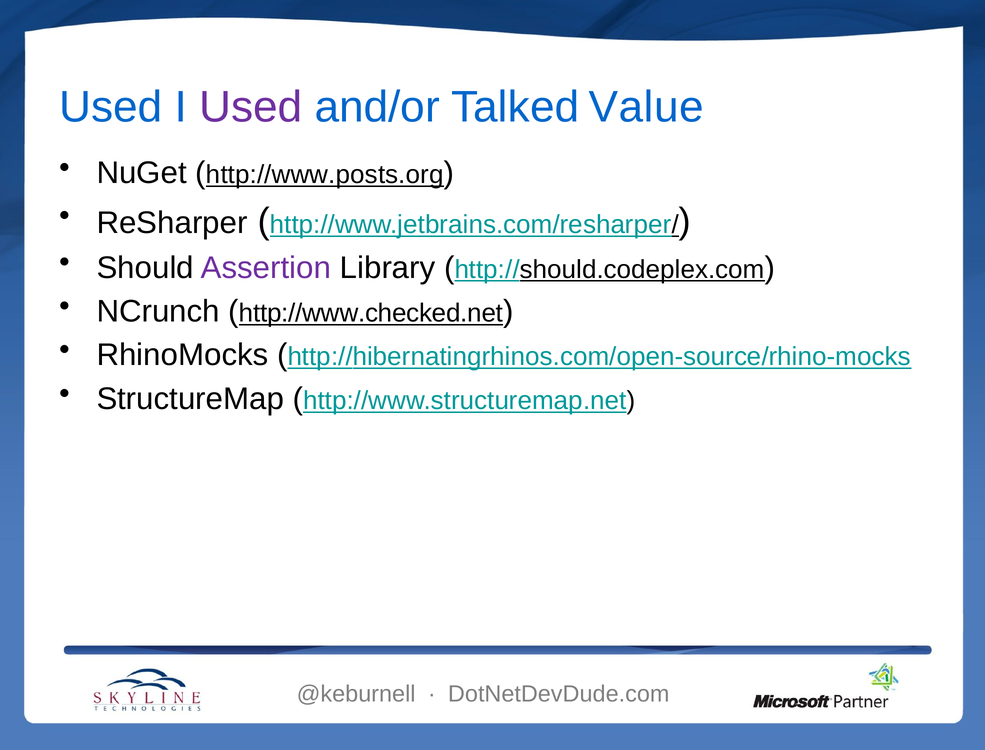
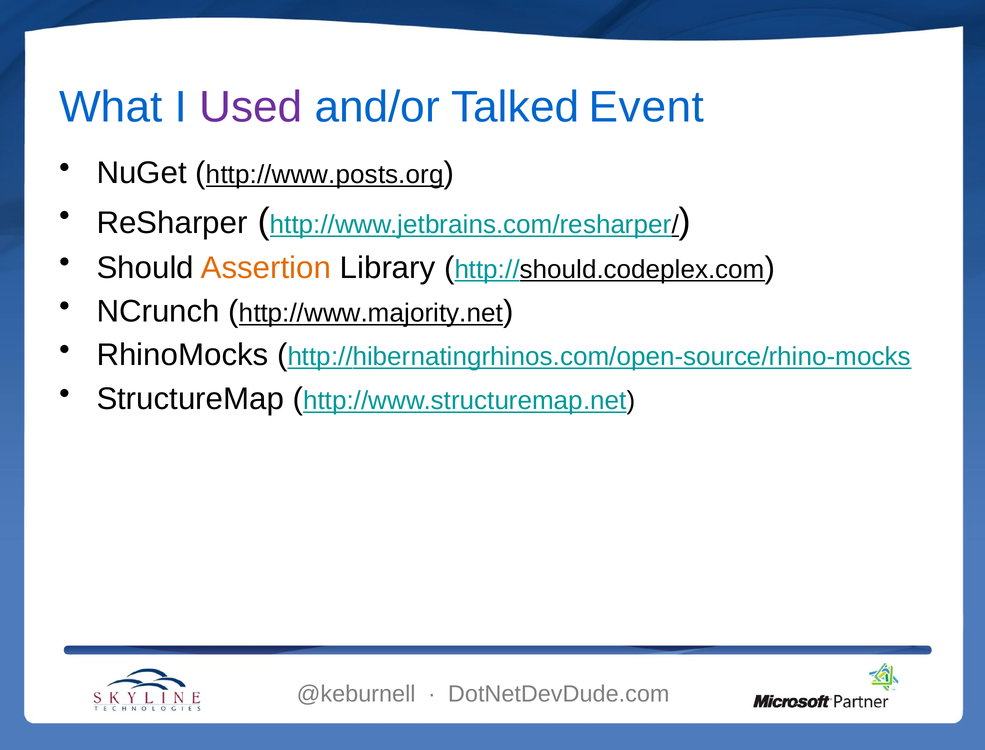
Used: Used -> What (111, 107)
Value: Value -> Event (646, 107)
Assertion colour: purple -> orange (266, 268)
http://www.checked.net: http://www.checked.net -> http://www.majority.net (371, 313)
